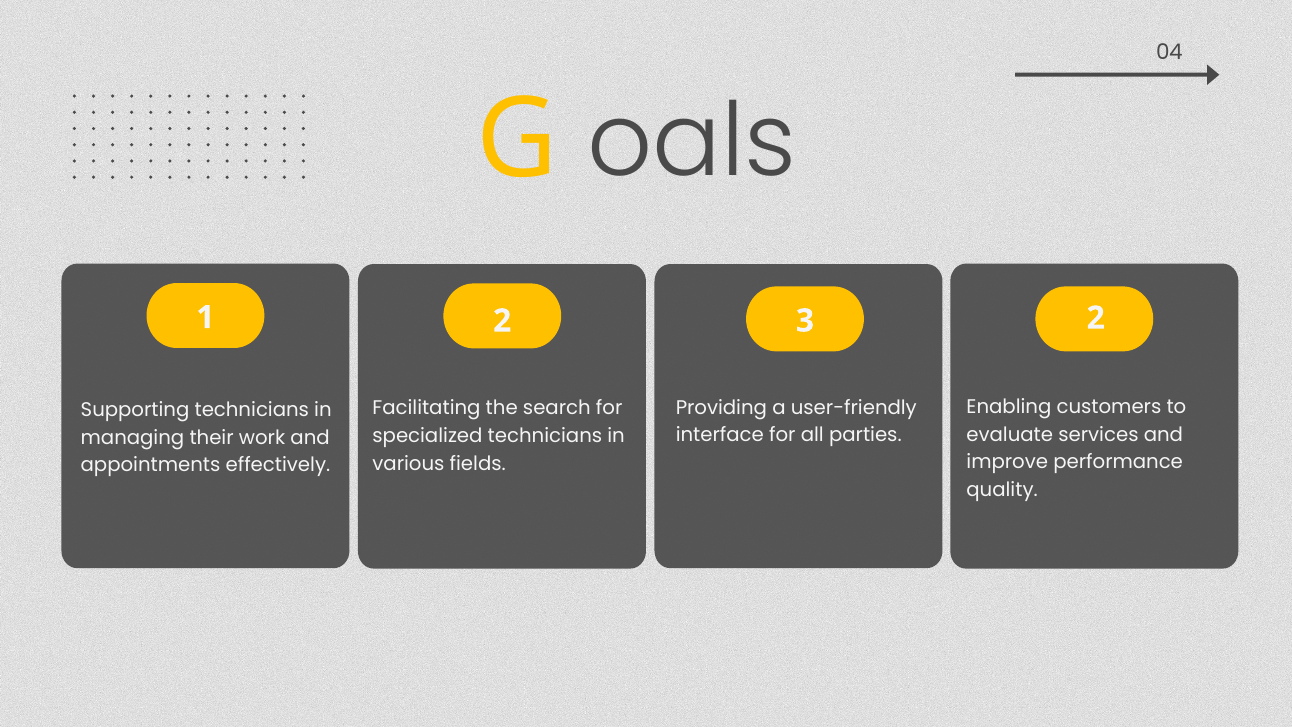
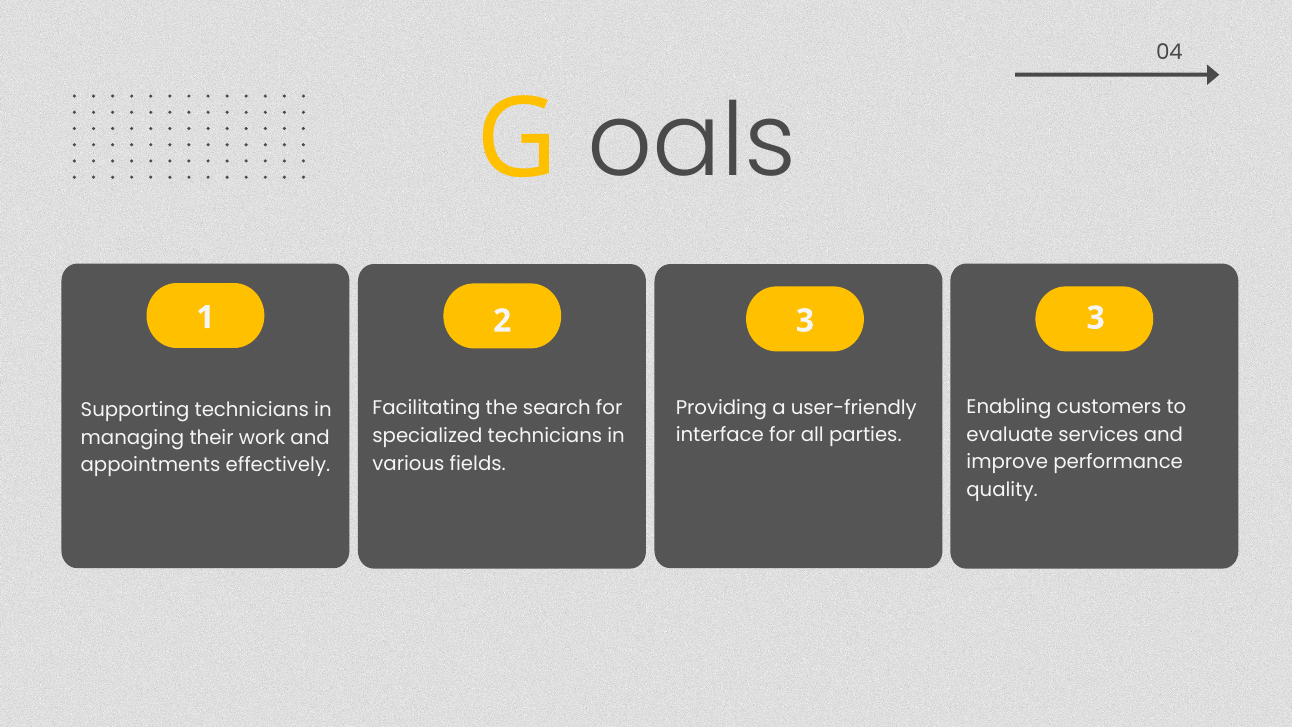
1 2: 2 -> 3 (1096, 318)
